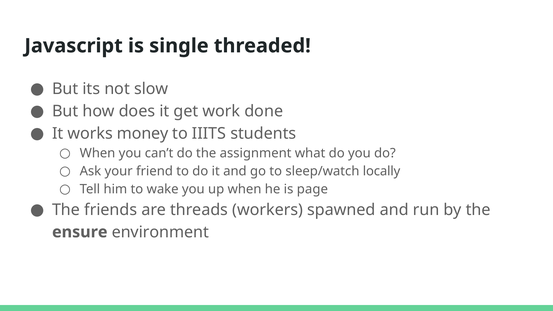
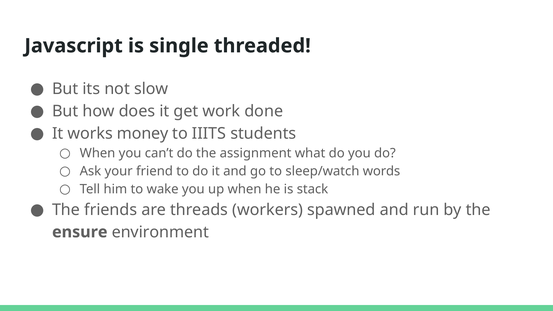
locally: locally -> words (382, 171)
page: page -> stack (312, 189)
